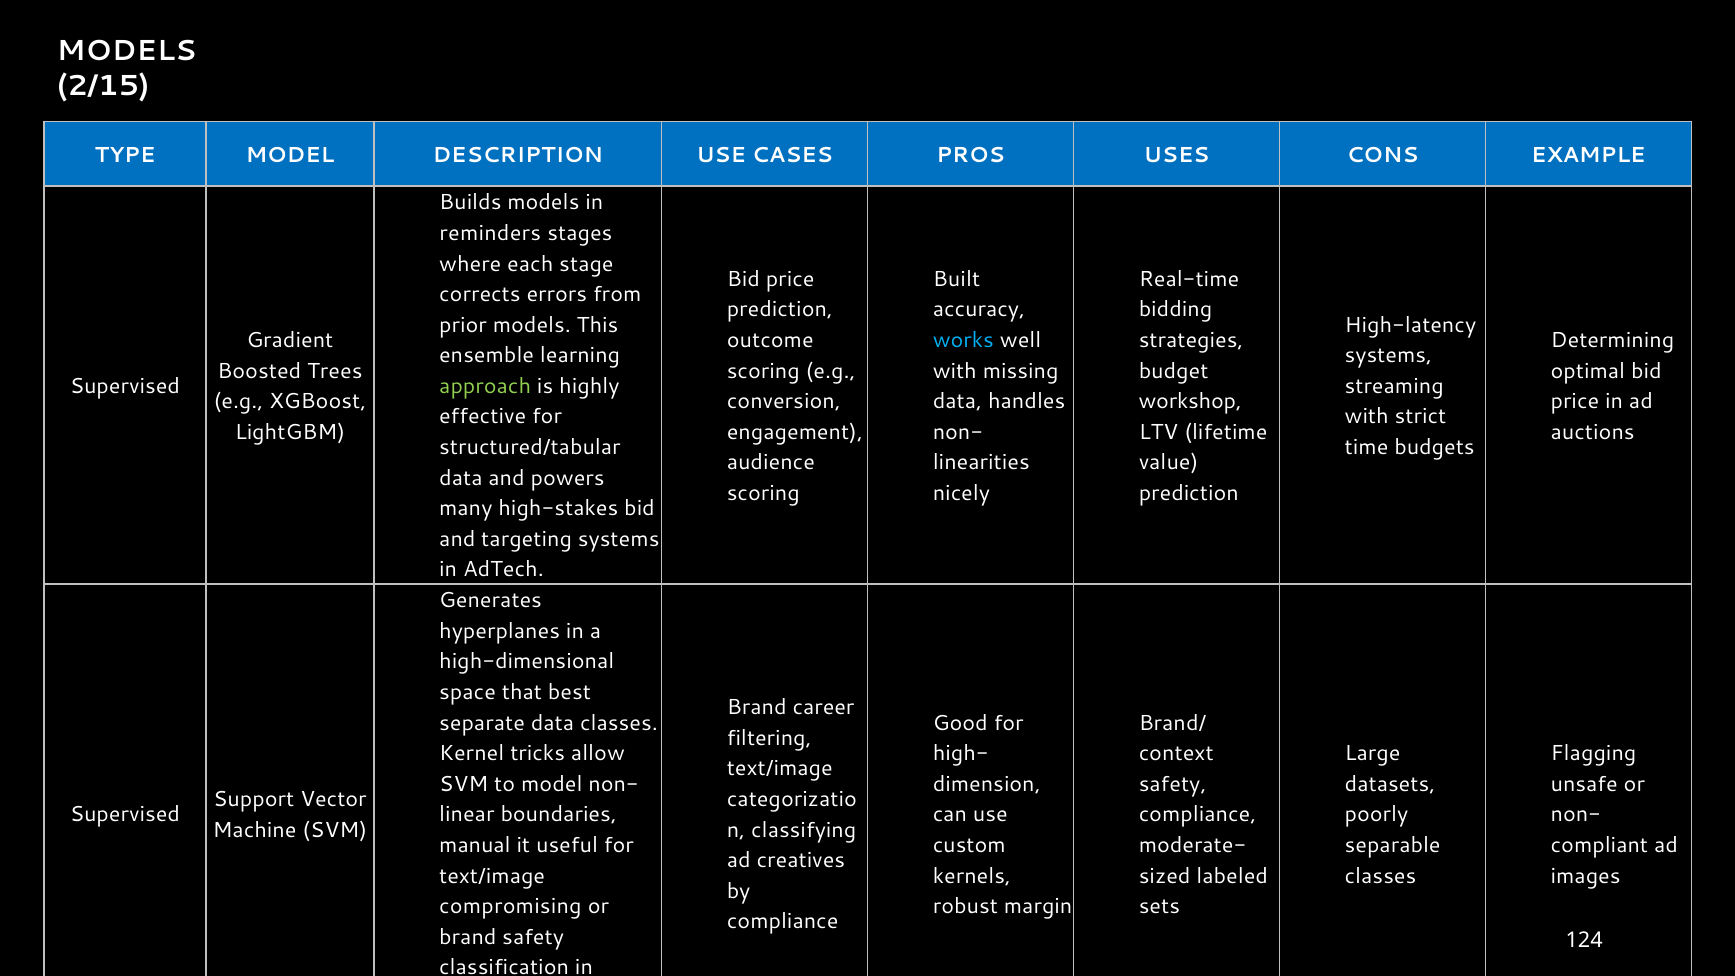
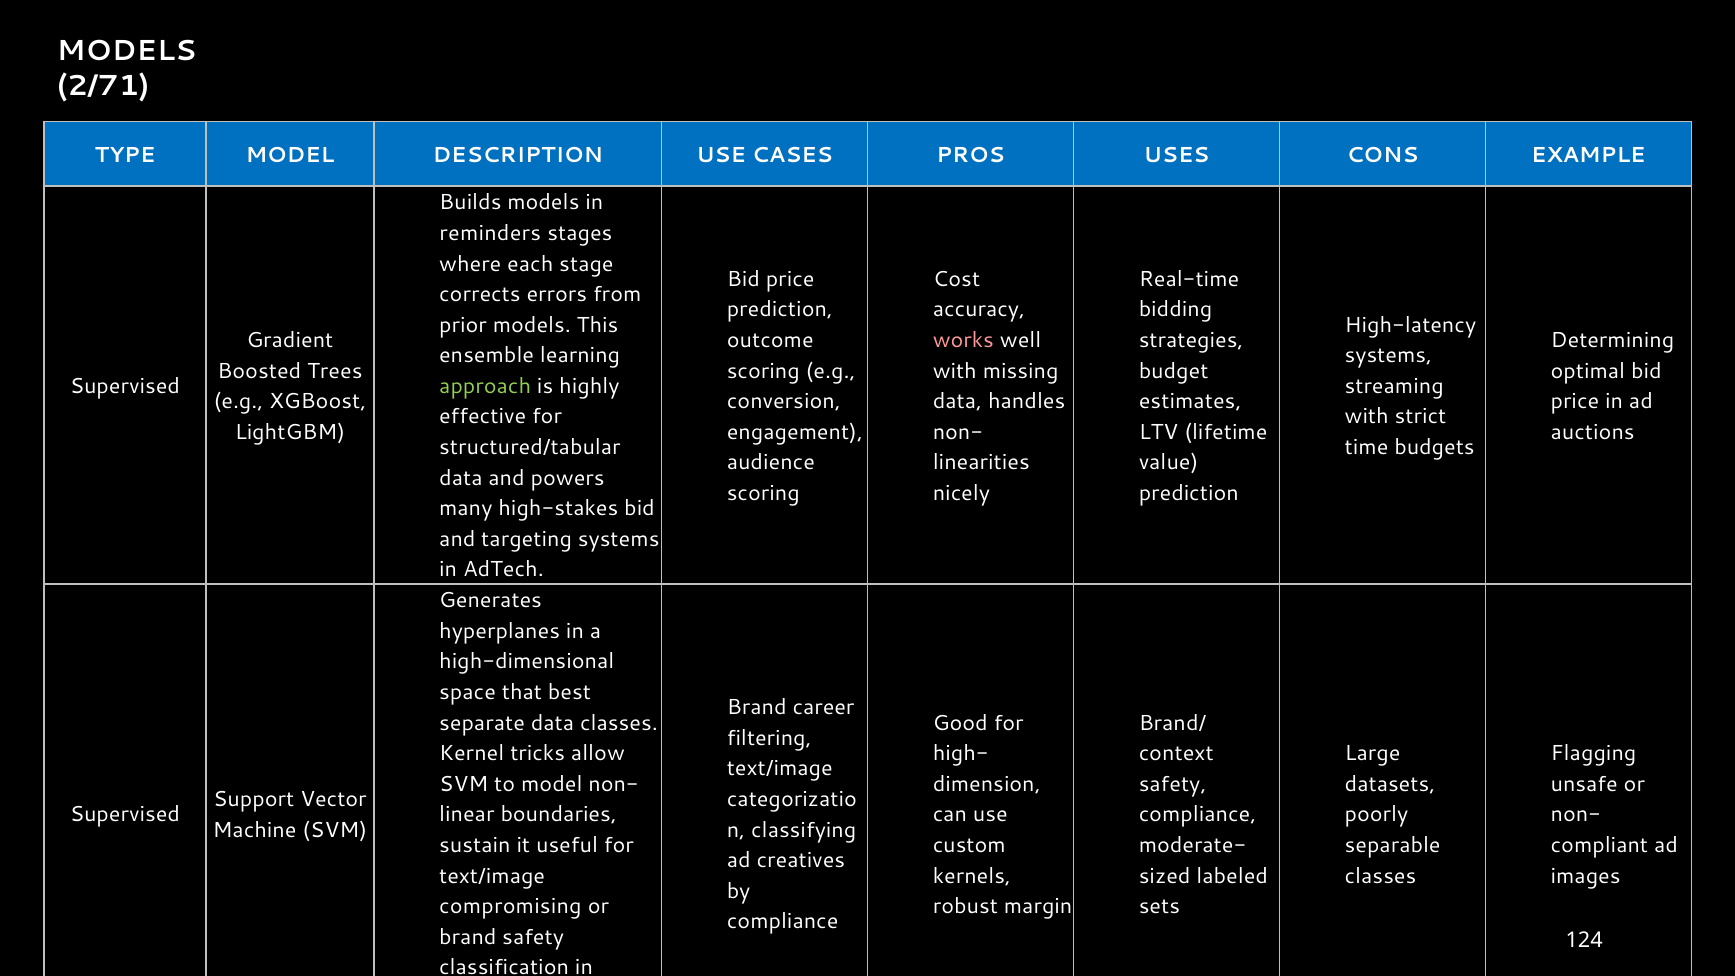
2/15: 2/15 -> 2/71 (103, 86)
Built: Built -> Cost (957, 279)
works colour: light blue -> pink (963, 340)
workshop: workshop -> estimates (1190, 402)
manual: manual -> sustain (475, 845)
